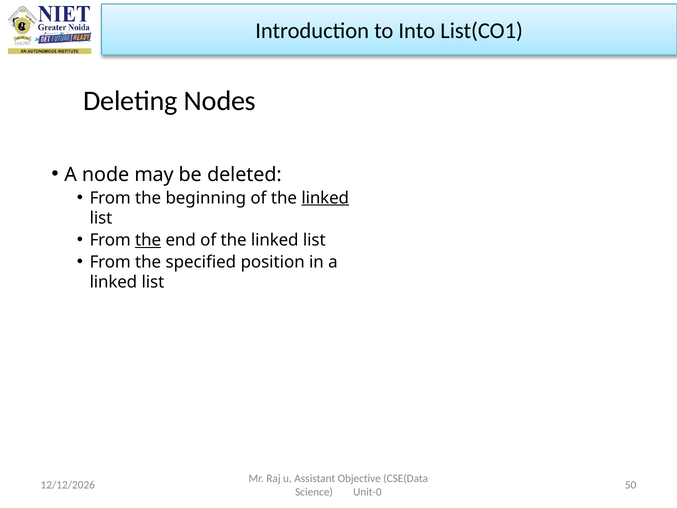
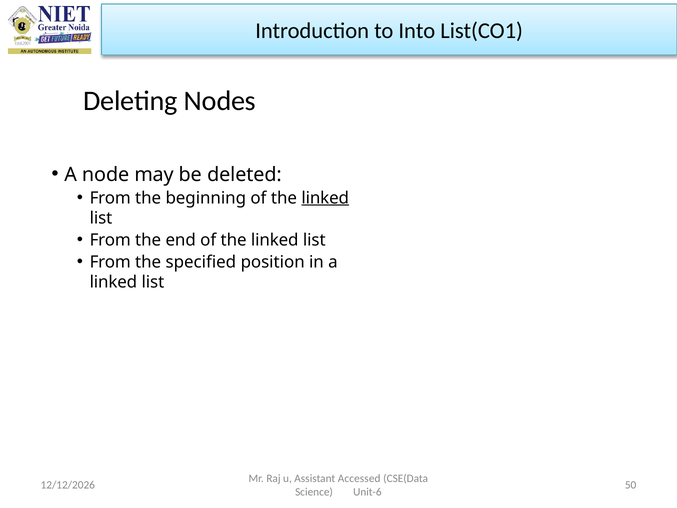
the underline: present -> none (148, 240)
Objective: Objective -> Accessed (359, 478)
Unit-0: Unit-0 -> Unit-6 (367, 492)
